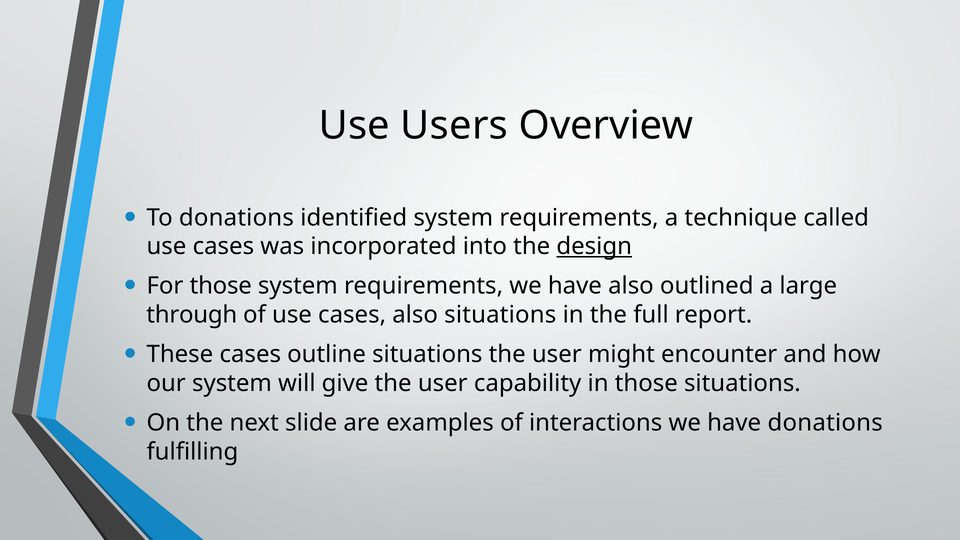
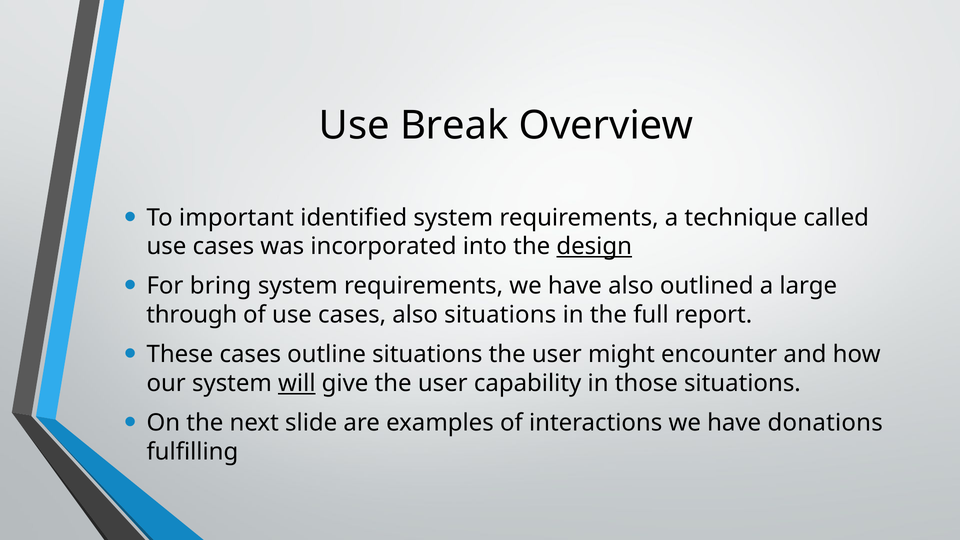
Users: Users -> Break (454, 126)
To donations: donations -> important (236, 218)
For those: those -> bring (221, 286)
will underline: none -> present (297, 383)
